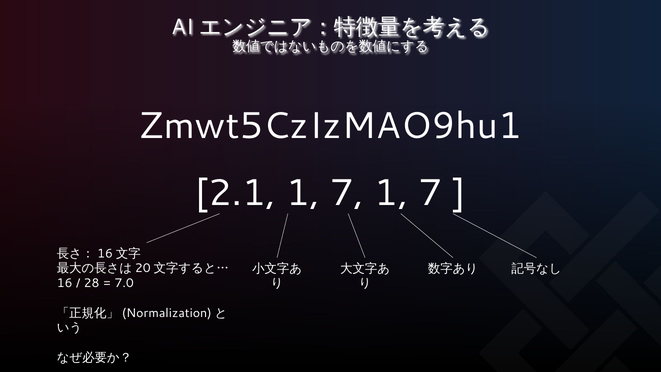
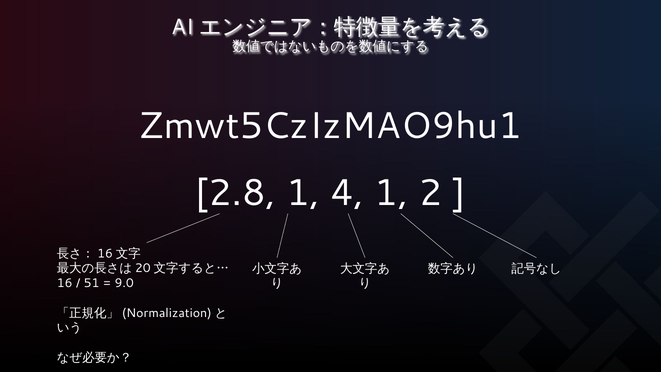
2.1: 2.1 -> 2.8 (235, 193)
7: 7 -> 4 (347, 193)
7: 7 -> 2 (430, 193)
28: 28 -> 51 (92, 283)
7.0: 7.0 -> 9.0 (124, 283)
